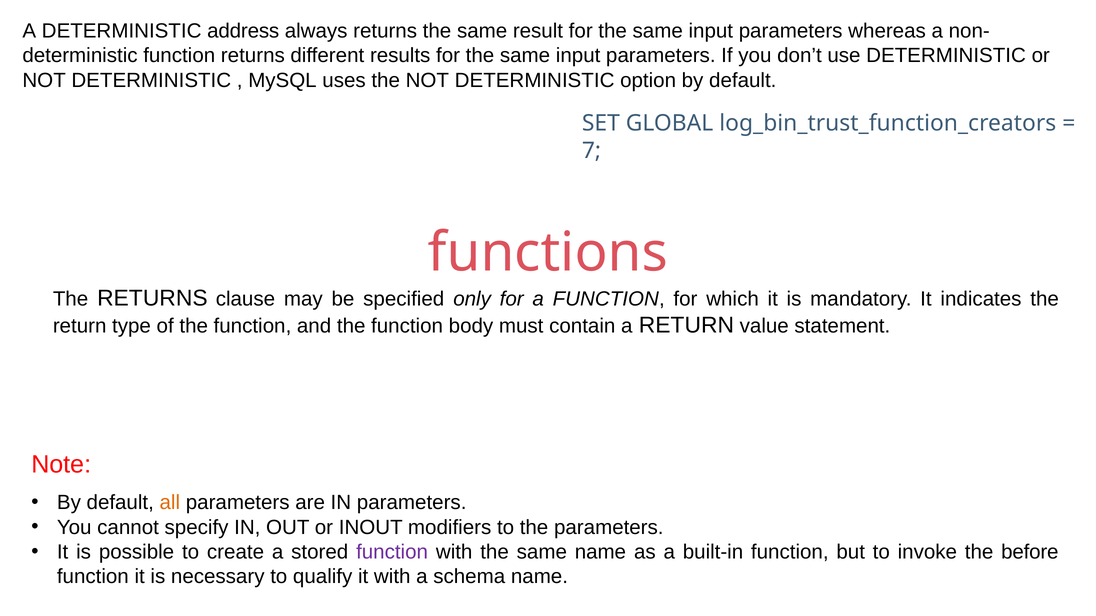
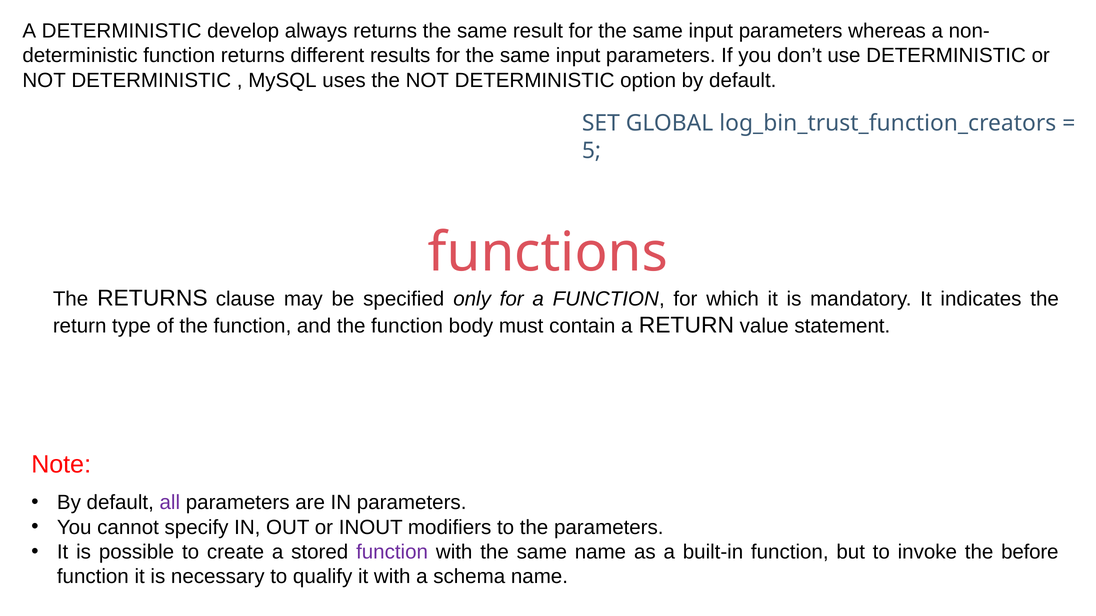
address: address -> develop (243, 31)
7: 7 -> 5 (592, 151)
all colour: orange -> purple (170, 503)
